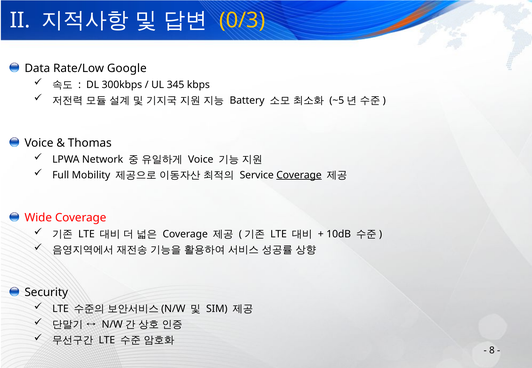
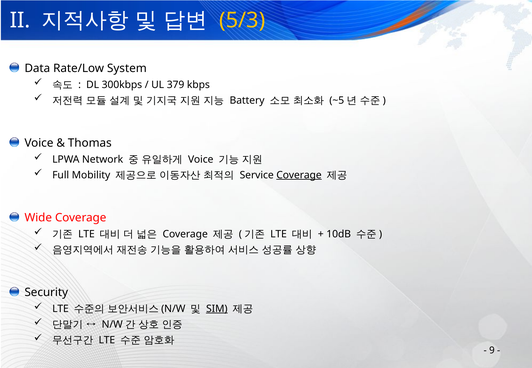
0/3: 0/3 -> 5/3 (242, 20)
Google: Google -> System (127, 68)
345: 345 -> 379 (176, 85)
SIM underline: none -> present (217, 309)
8: 8 -> 9 (492, 350)
